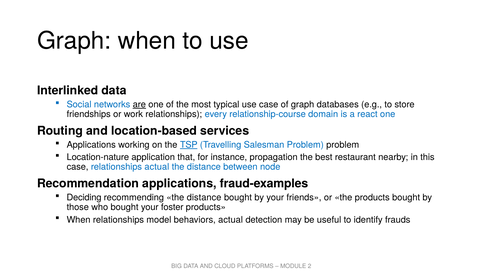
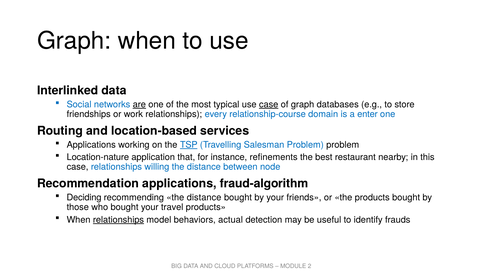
case underline: none -> present (269, 105)
react: react -> enter (367, 114)
propagation: propagation -> refinements (274, 157)
relationships actual: actual -> willing (157, 167)
fraud-examples: fraud-examples -> fraud-algorithm (264, 184)
foster: foster -> travel (172, 208)
relationships underline: none -> present (118, 220)
